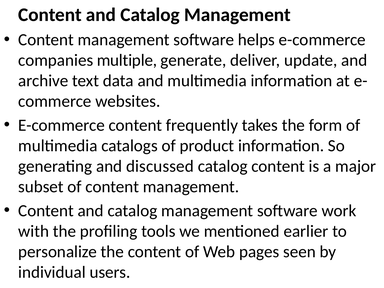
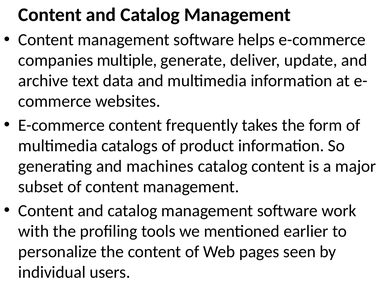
discussed: discussed -> machines (160, 166)
